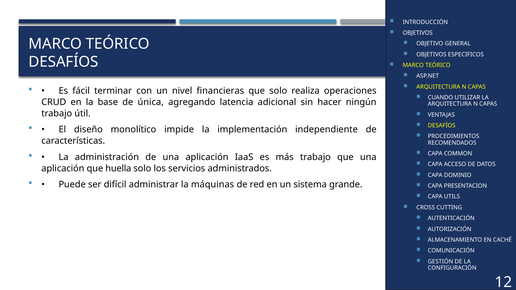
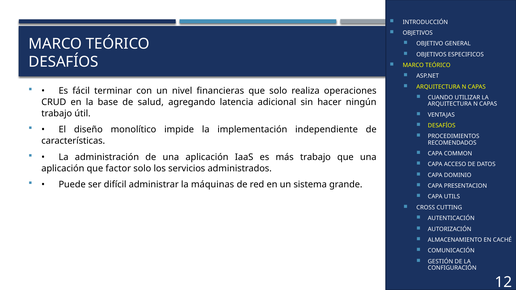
única: única -> salud (151, 102)
huella: huella -> factor (118, 169)
